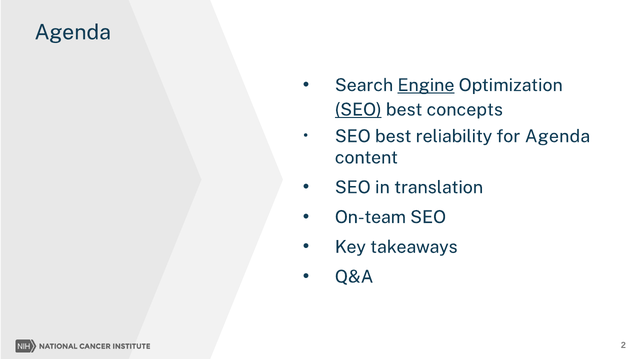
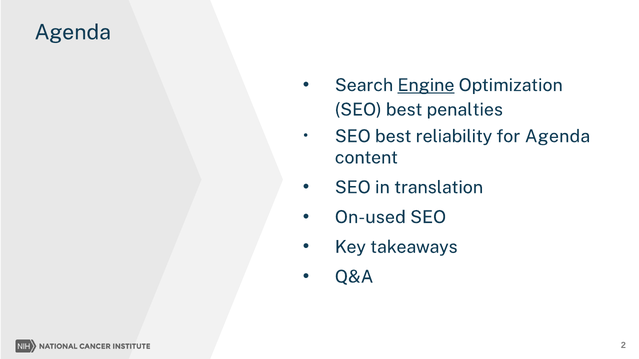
SEO underline: present -> none (358, 110)
concepts: concepts -> penalties (465, 110)
On-team: On-team -> On-used (370, 217)
